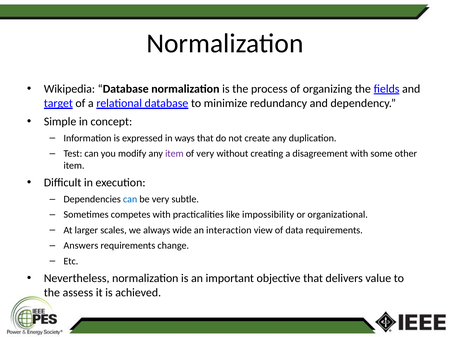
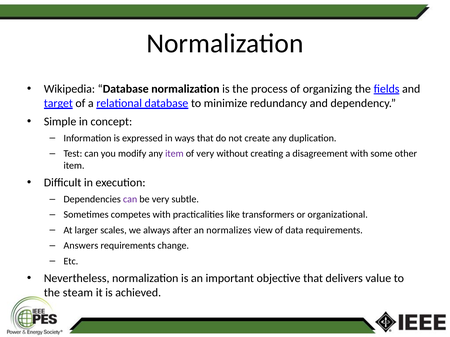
can colour: blue -> purple (130, 200)
impossibility: impossibility -> transformers (268, 215)
wide: wide -> after (182, 231)
interaction: interaction -> normalizes (229, 231)
assess: assess -> steam (78, 293)
